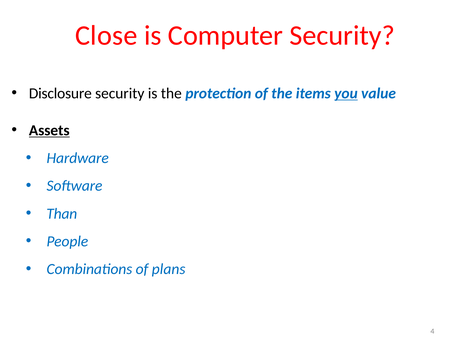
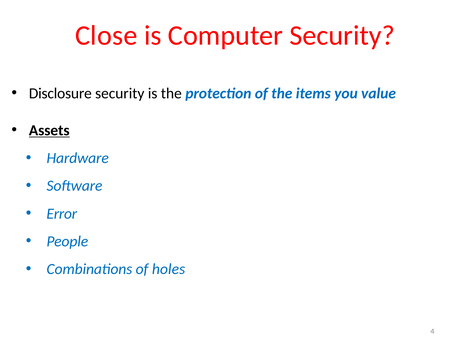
you underline: present -> none (346, 93)
Than: Than -> Error (62, 213)
plans: plans -> holes (169, 269)
